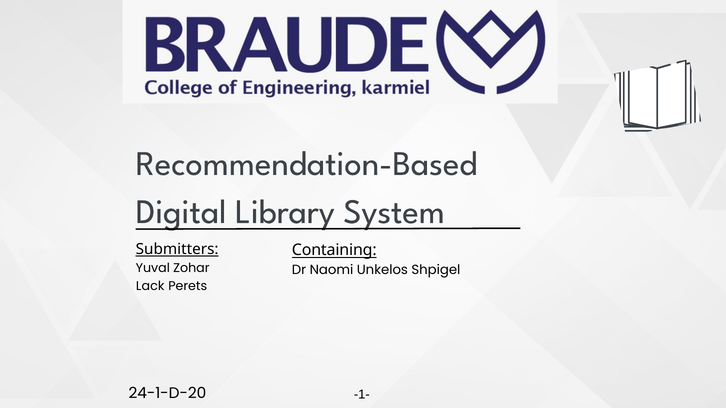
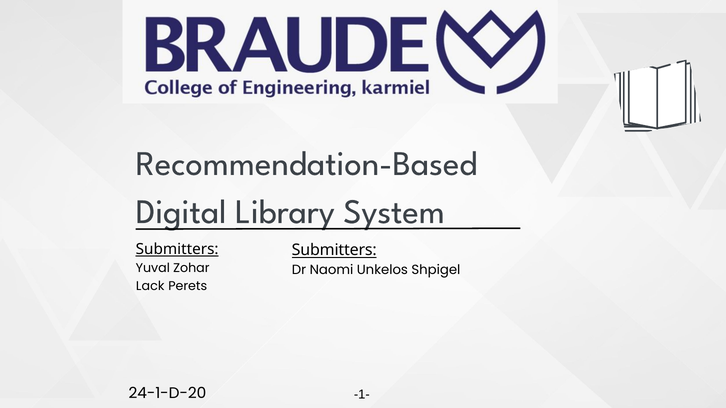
Containing: Containing -> Submitters (334, 250)
